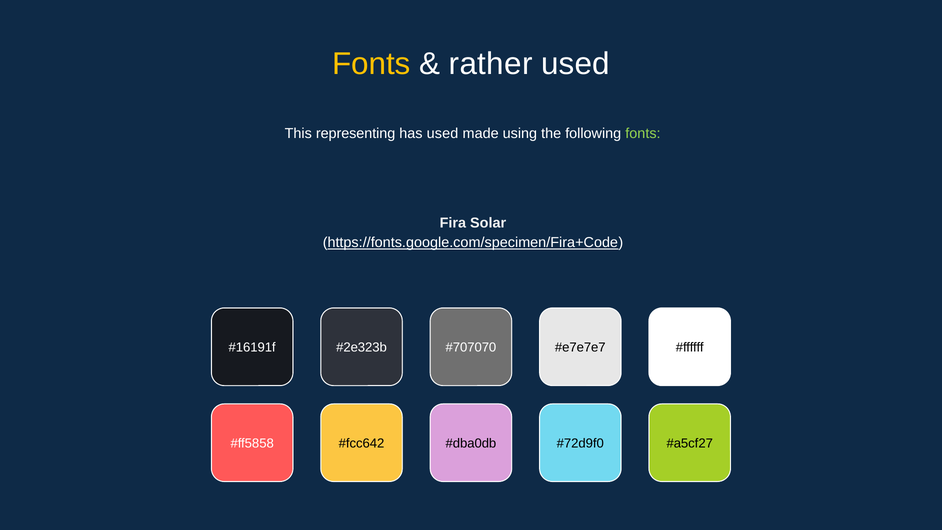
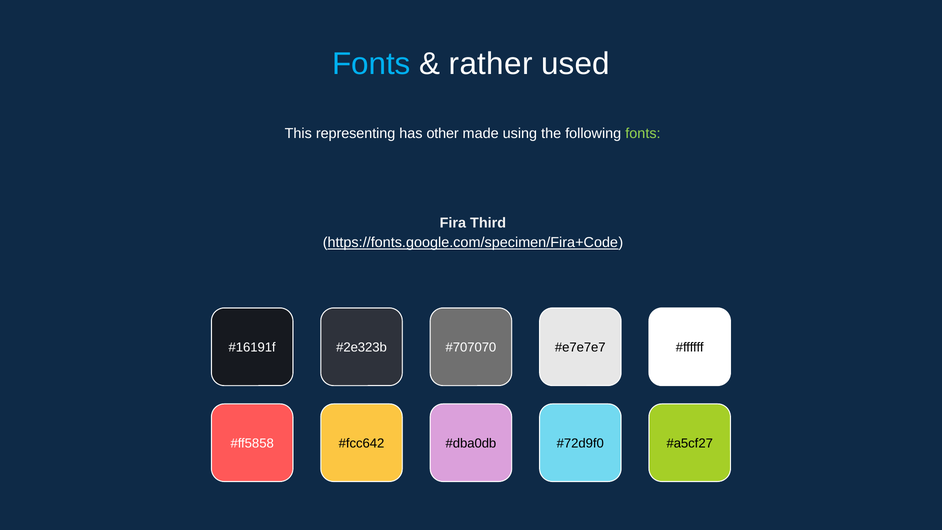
Fonts colour: yellow -> light blue (371, 64)
has used: used -> other (443, 134)
Solar: Solar -> Third (488, 223)
